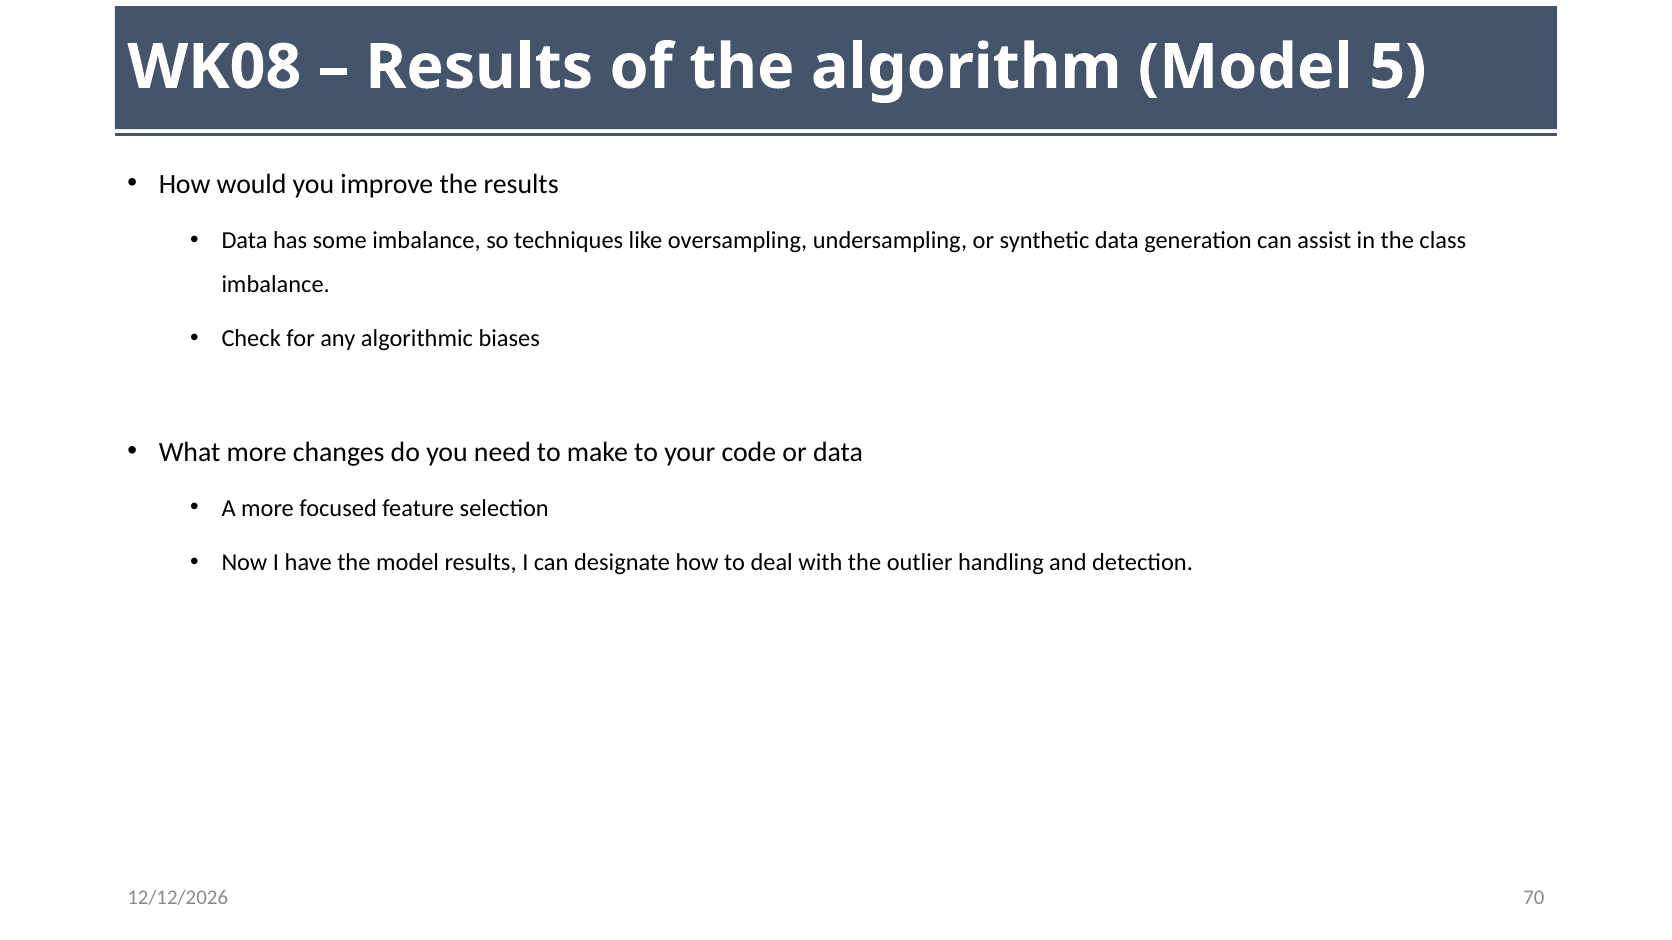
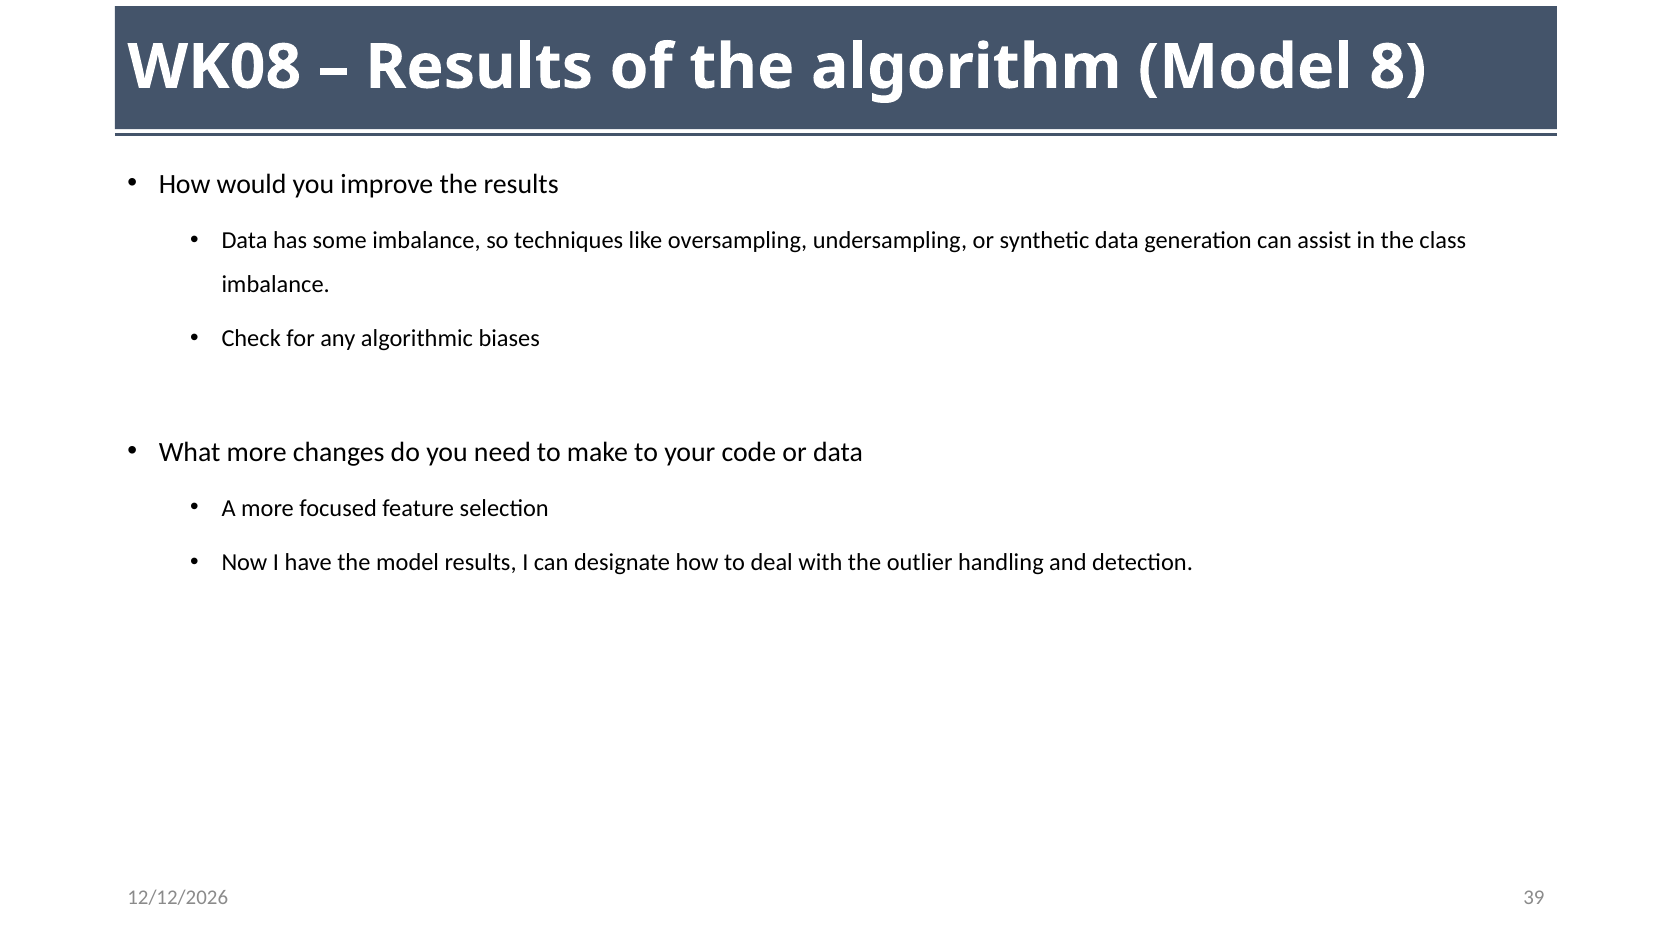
5: 5 -> 8 (1398, 67)
70: 70 -> 39 (1534, 898)
